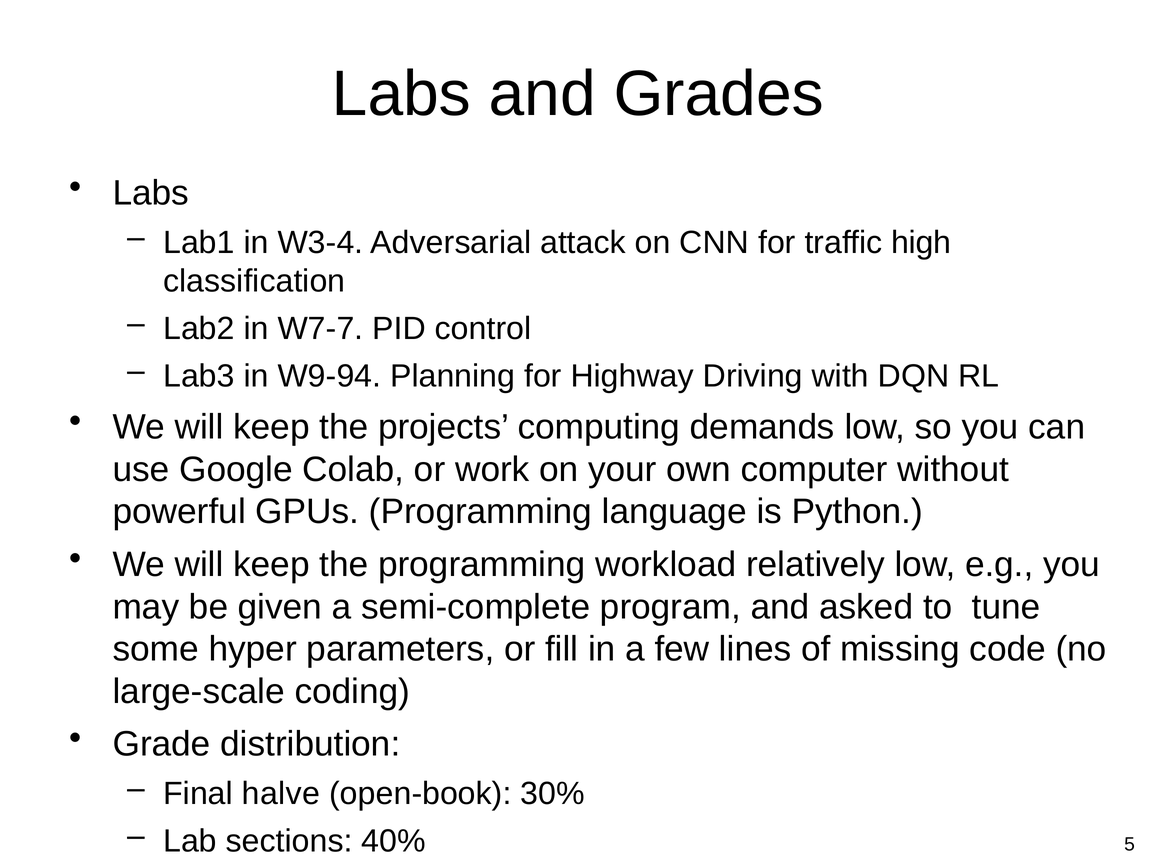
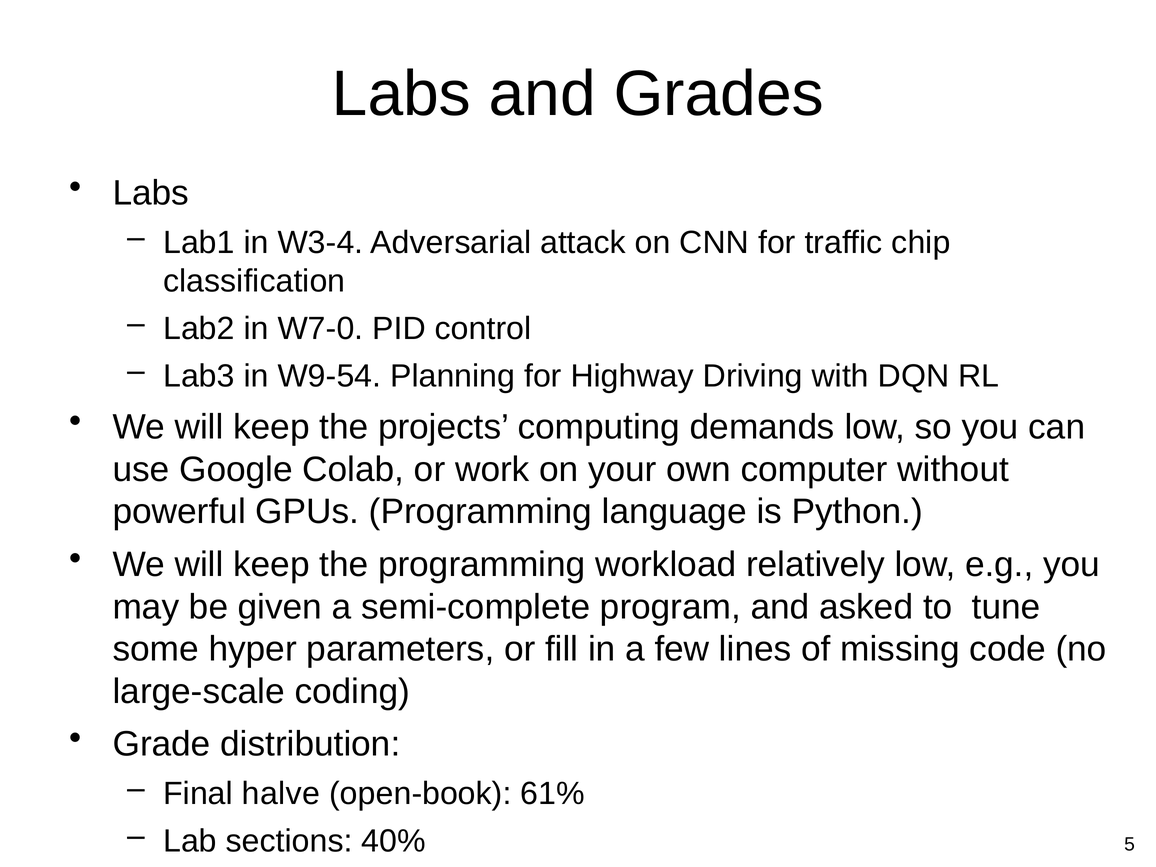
high: high -> chip (921, 242)
W7-7: W7-7 -> W7-0 (320, 329)
W9-94: W9-94 -> W9-54 (329, 376)
30%: 30% -> 61% (553, 793)
